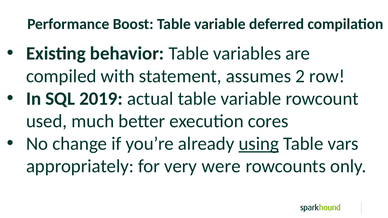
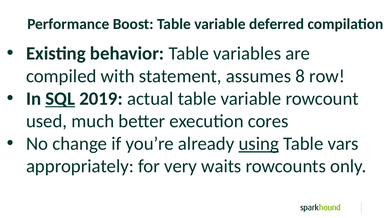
2: 2 -> 8 (300, 76)
SQL underline: none -> present (60, 99)
were: were -> waits (221, 166)
